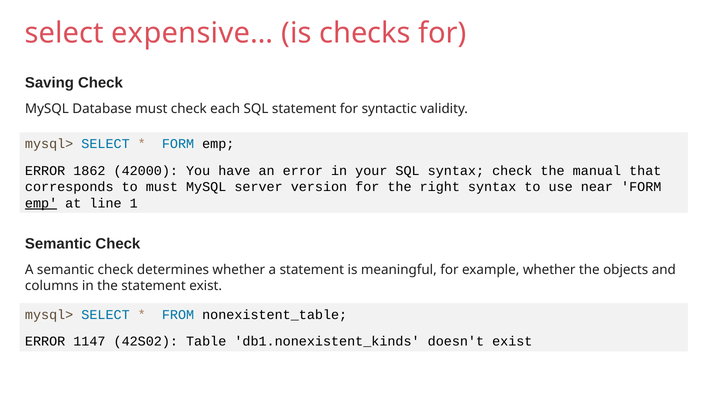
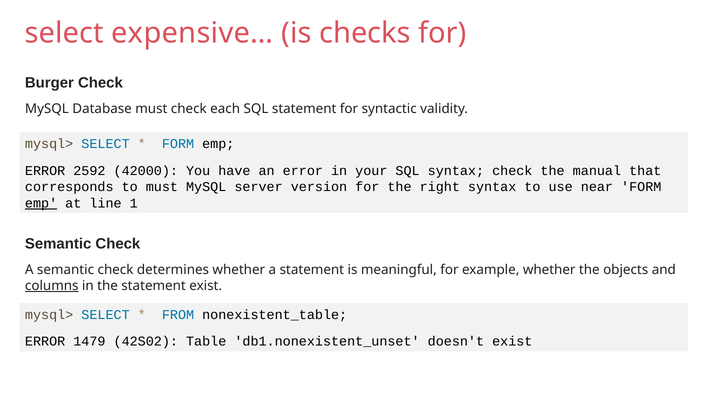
Saving: Saving -> Burger (49, 83)
1862: 1862 -> 2592 (89, 171)
columns underline: none -> present (52, 286)
1147: 1147 -> 1479 (89, 341)
db1.nonexistent_kinds: db1.nonexistent_kinds -> db1.nonexistent_unset (327, 341)
